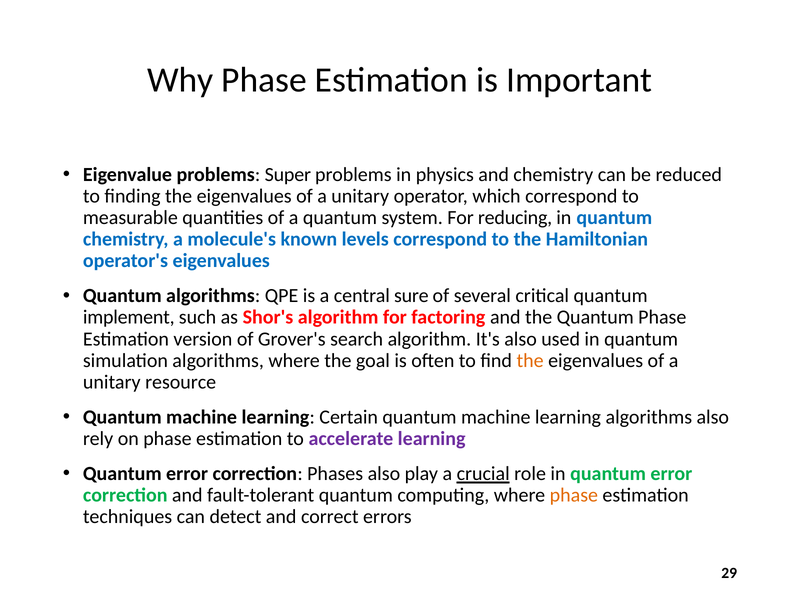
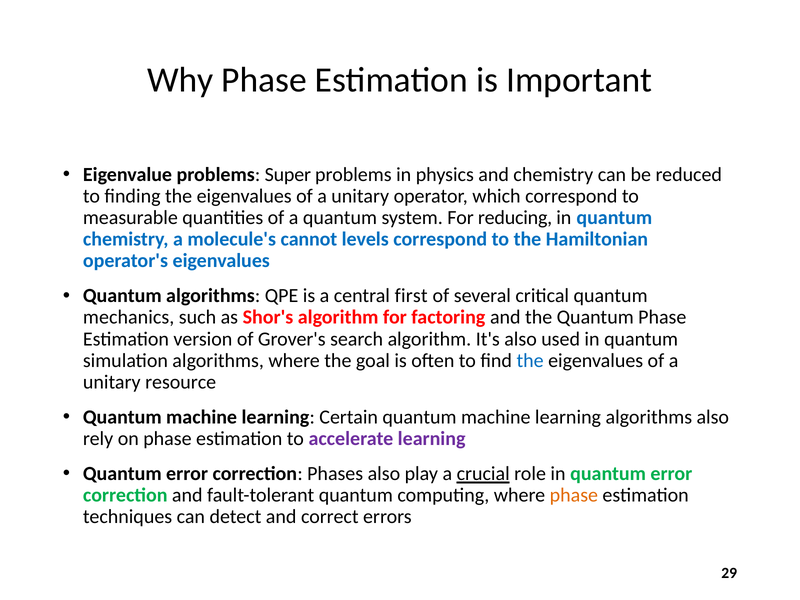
known: known -> cannot (309, 239)
sure: sure -> first (411, 296)
implement: implement -> mechanics (129, 317)
the colour: orange -> blue (530, 361)
